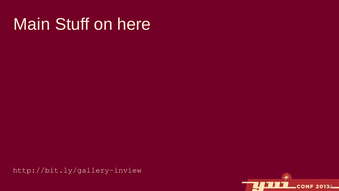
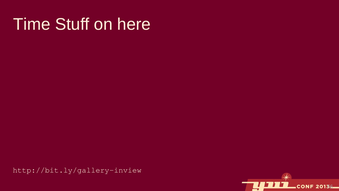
Main: Main -> Time (32, 24)
